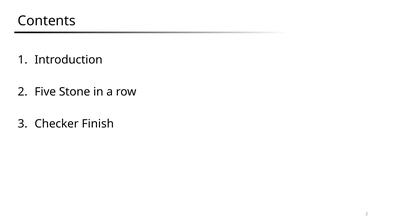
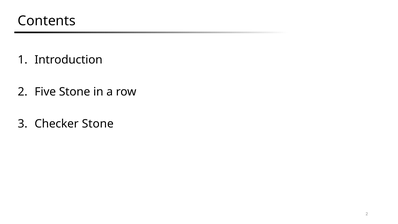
Checker Finish: Finish -> Stone (98, 124)
